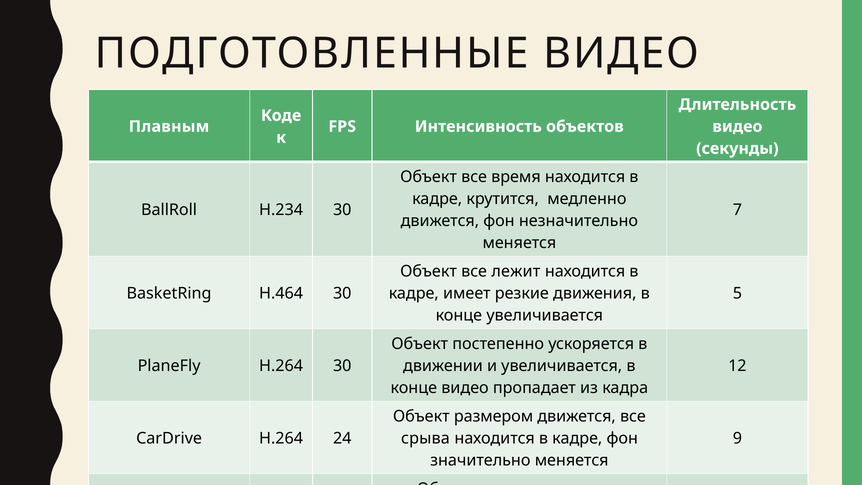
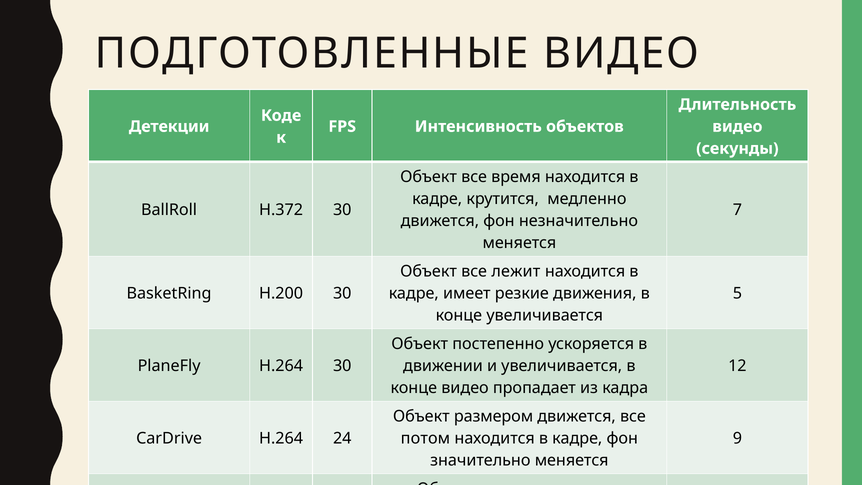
Плавным: Плавным -> Детекции (169, 126)
H.234: H.234 -> H.372 (281, 210)
H.464: H.464 -> H.200 (281, 293)
срыва: срыва -> потом (425, 438)
